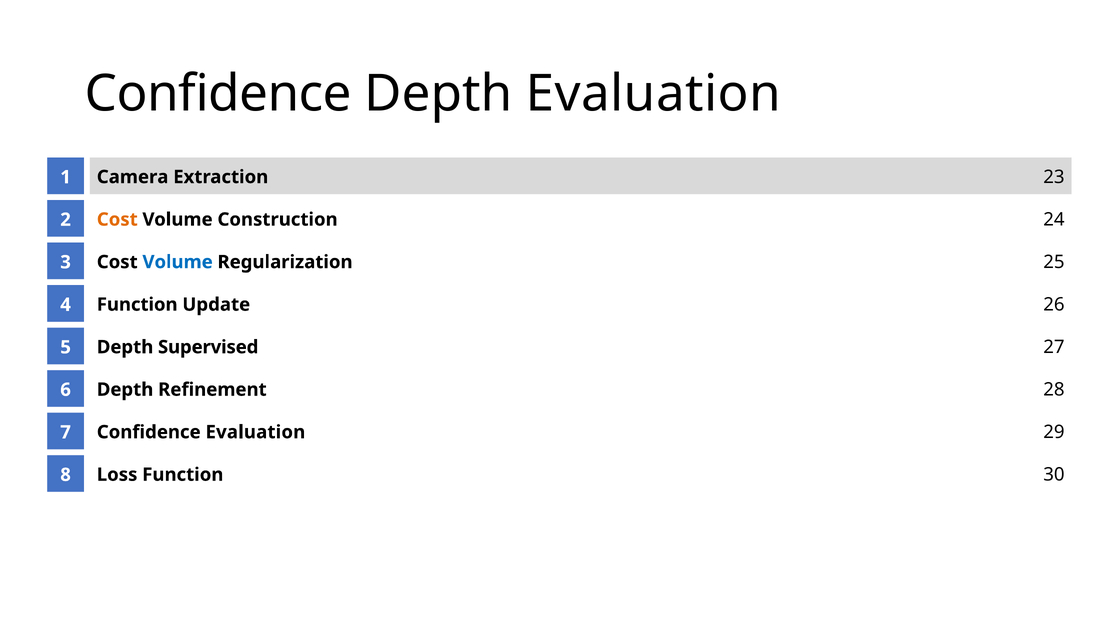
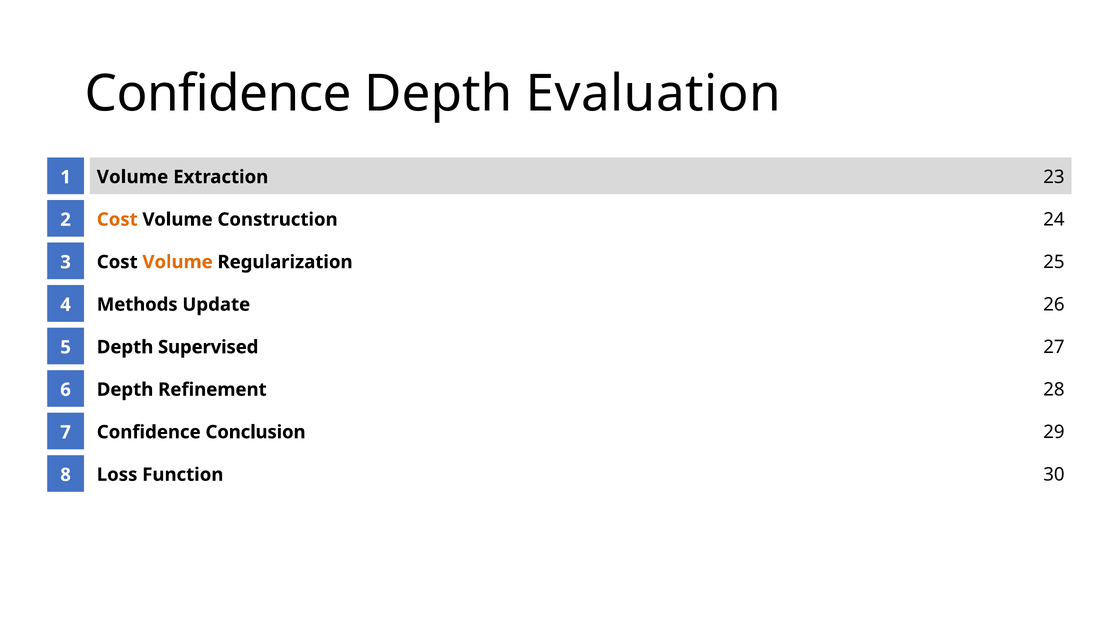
Camera: Camera -> Volume (133, 177)
Volume colour: blue -> orange (178, 262)
Function: Function -> Methods (137, 305)
Confidence Evaluation: Evaluation -> Conclusion (256, 432)
